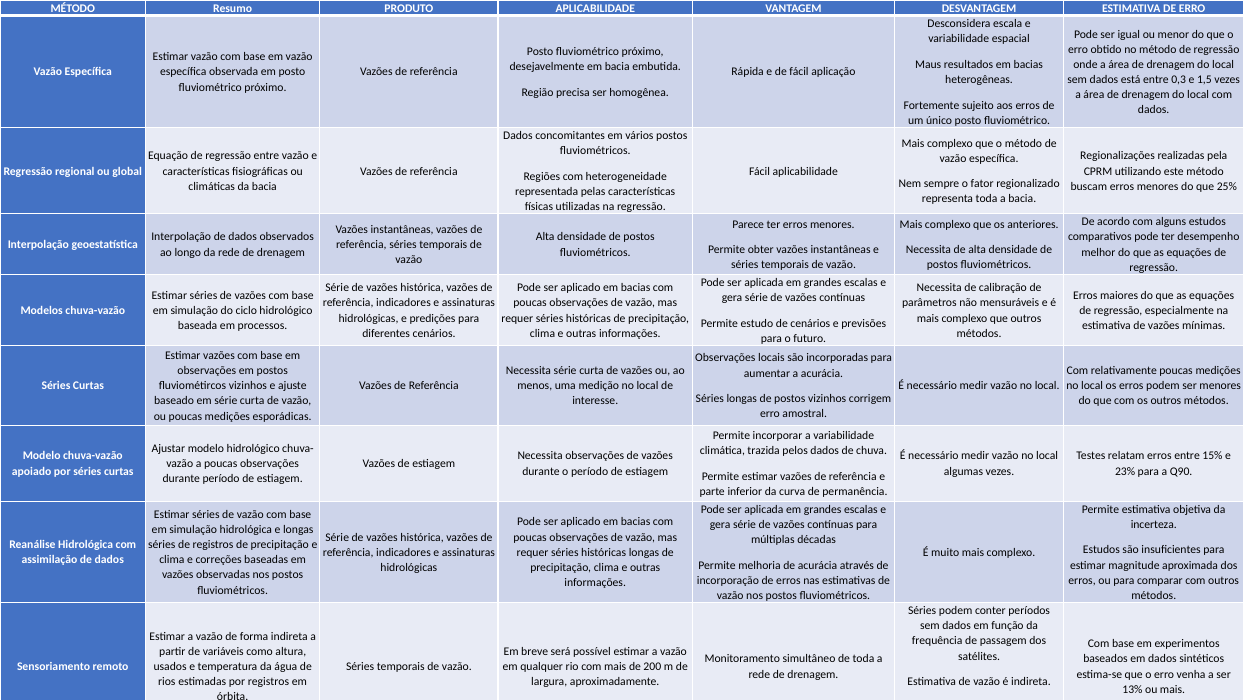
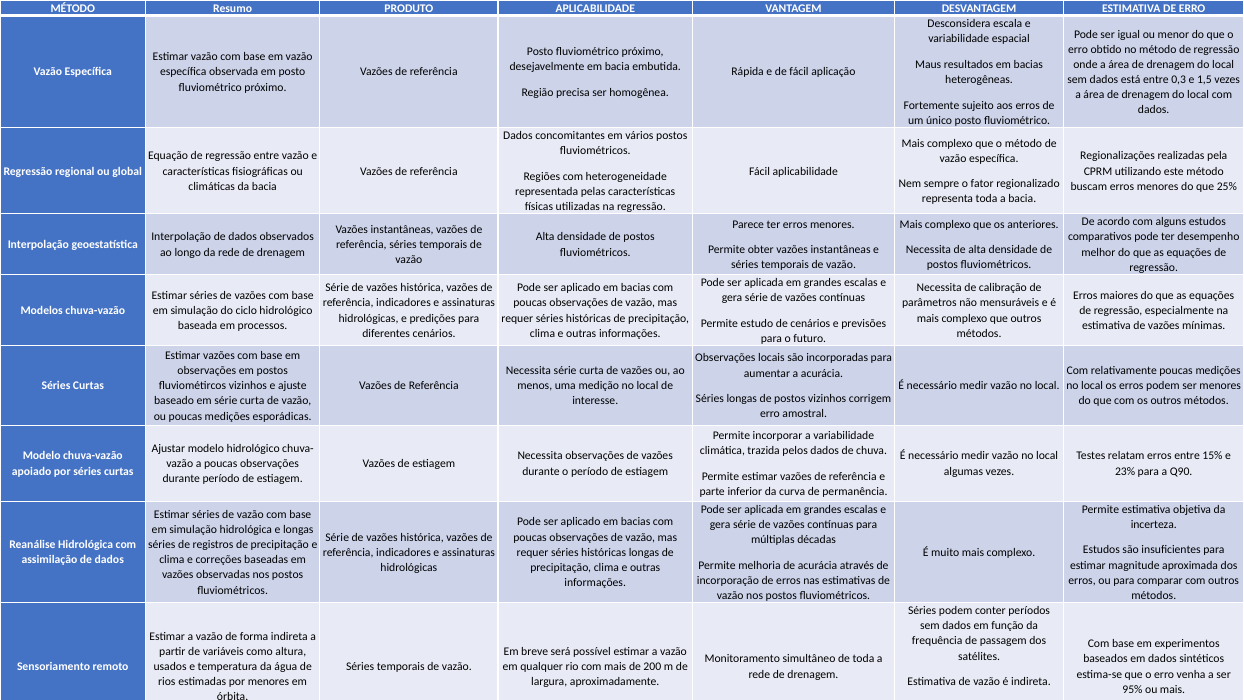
por registros: registros -> menores (269, 682)
13%: 13% -> 95% (1132, 689)
